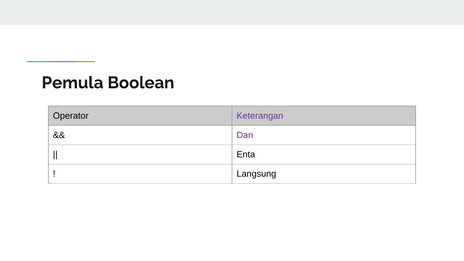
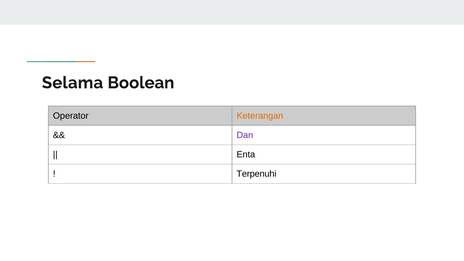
Pemula: Pemula -> Selama (72, 83)
Keterangan colour: purple -> orange (260, 116)
Langsung: Langsung -> Terpenuhi (256, 174)
